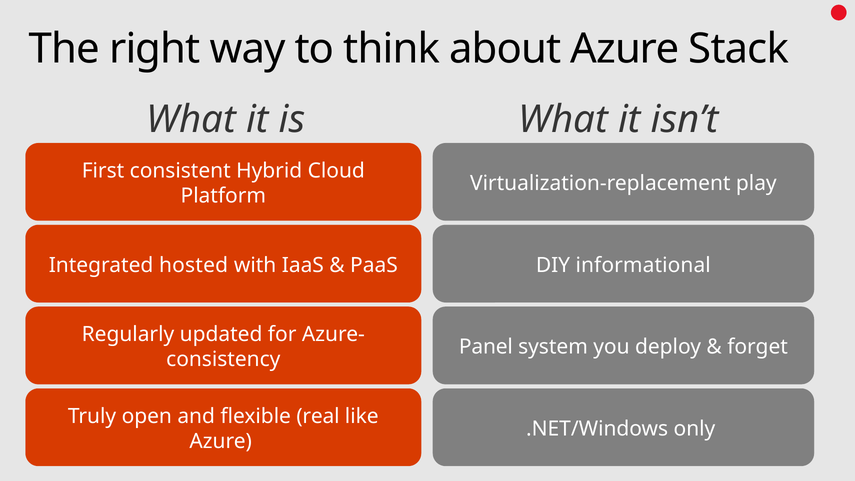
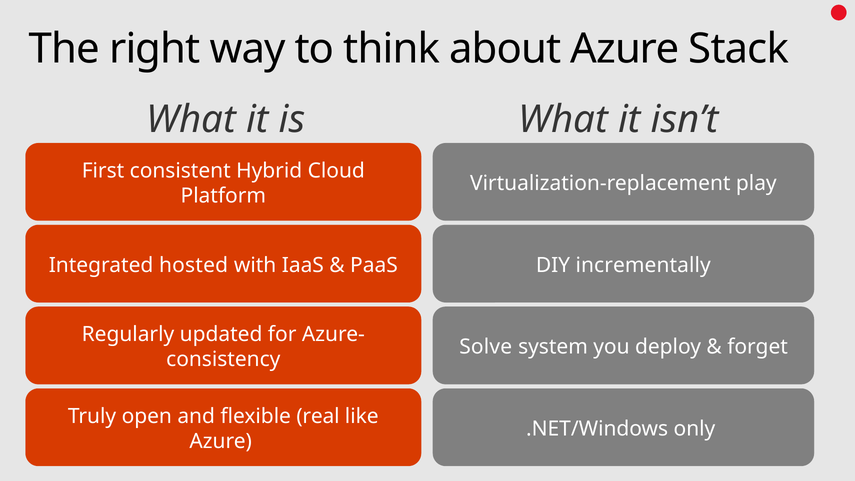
informational: informational -> incrementally (643, 265)
Panel: Panel -> Solve (486, 347)
